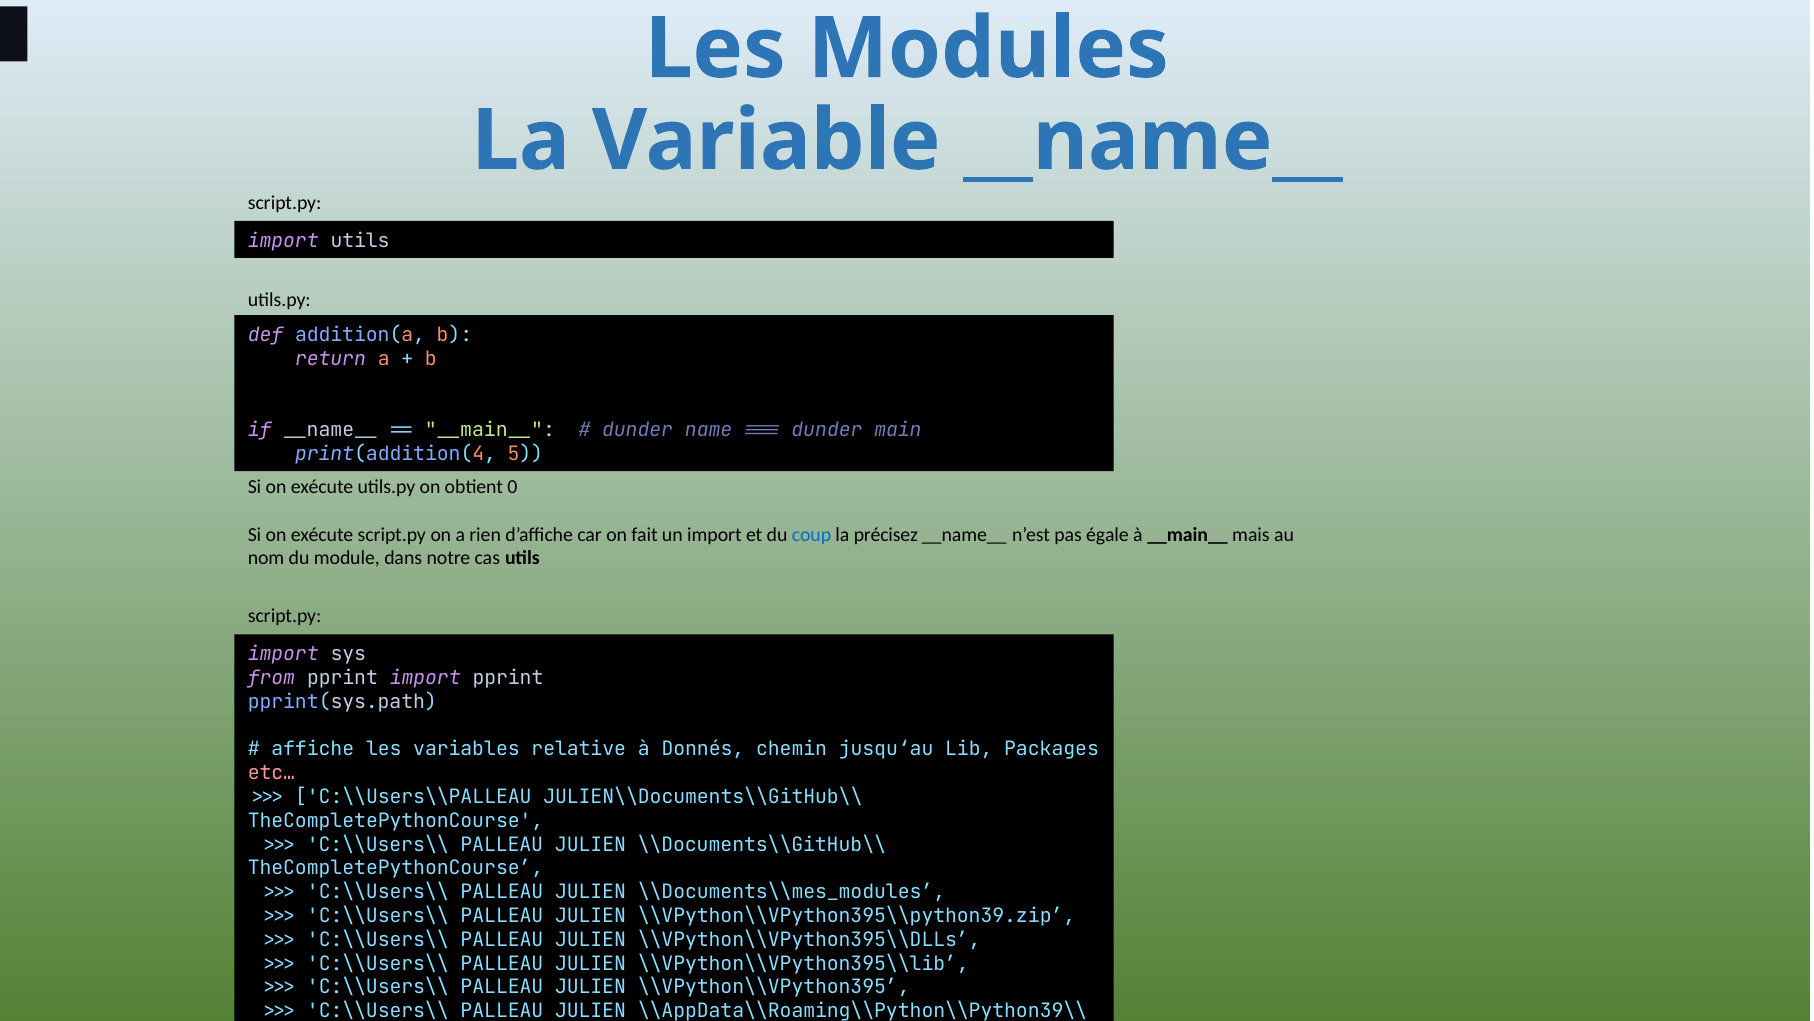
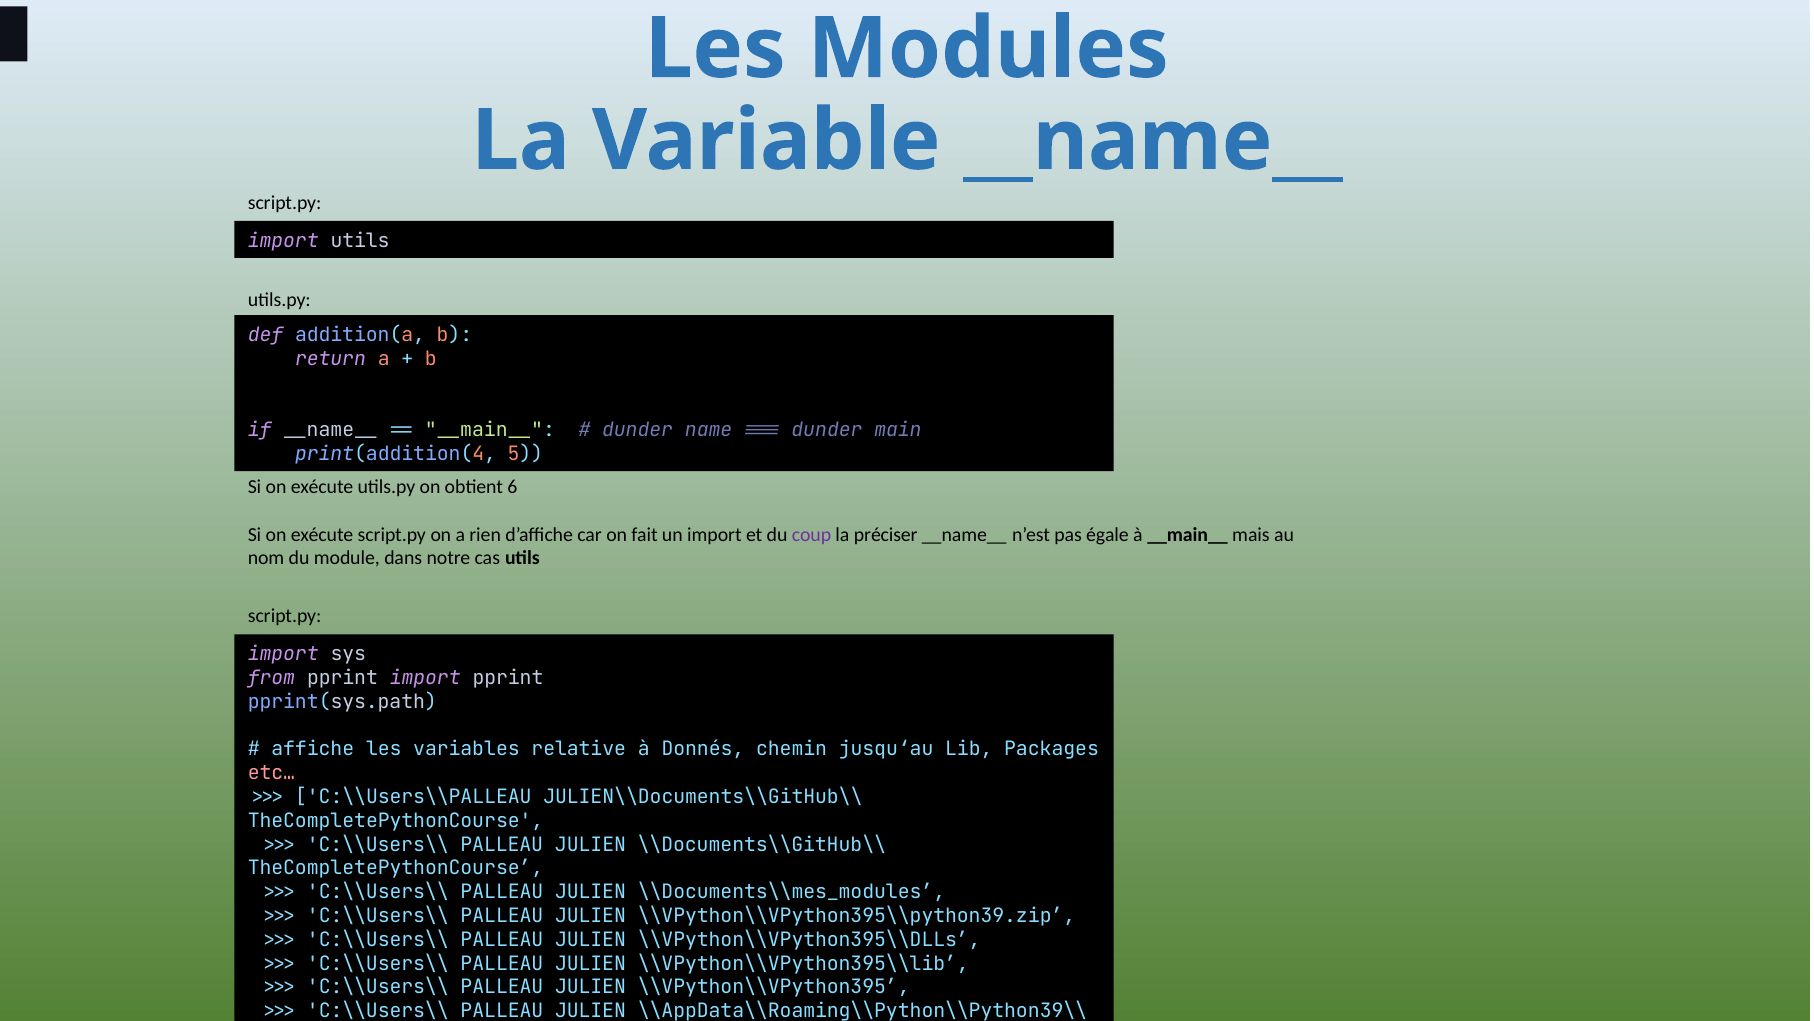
0: 0 -> 6 (512, 487)
coup colour: blue -> purple (812, 534)
précisez: précisez -> préciser (886, 534)
